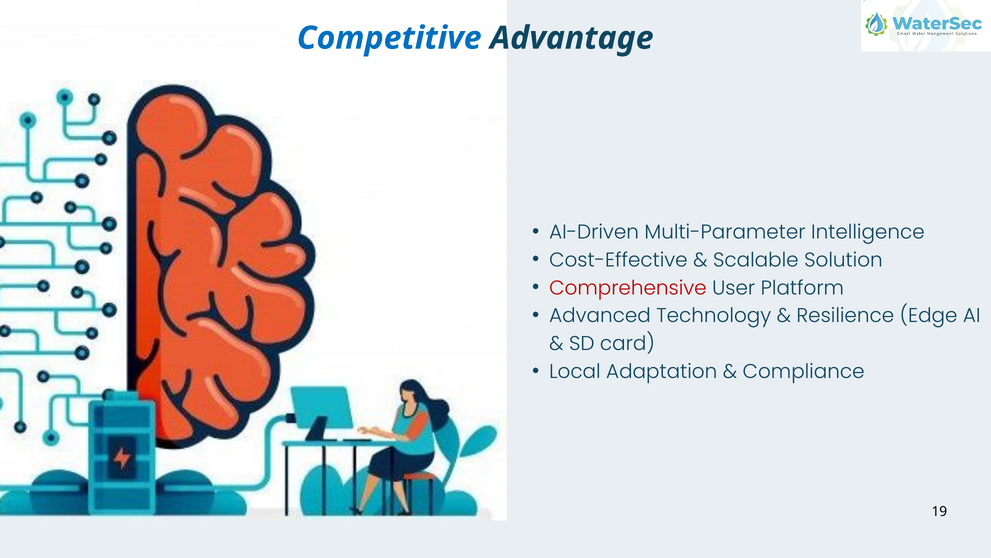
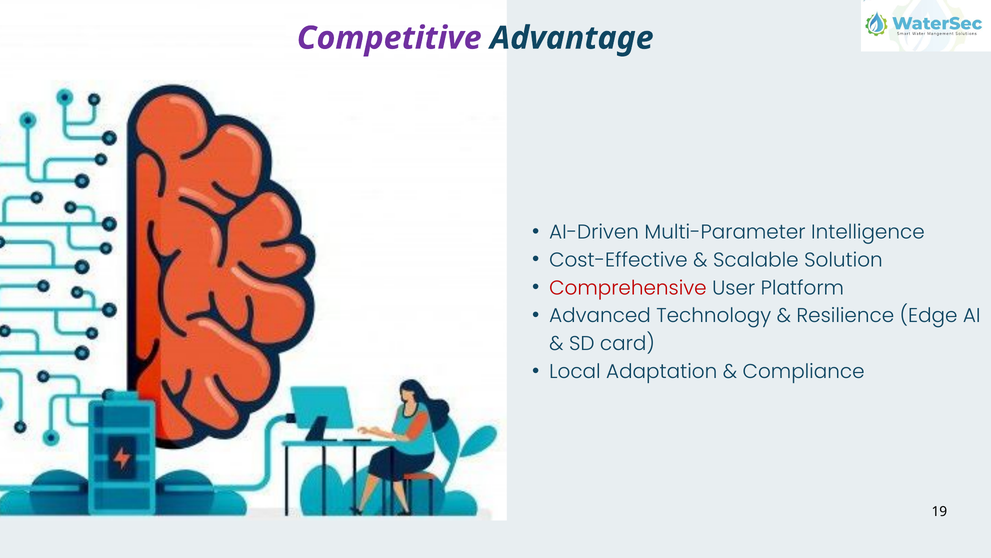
Competitive colour: blue -> purple (389, 38)
